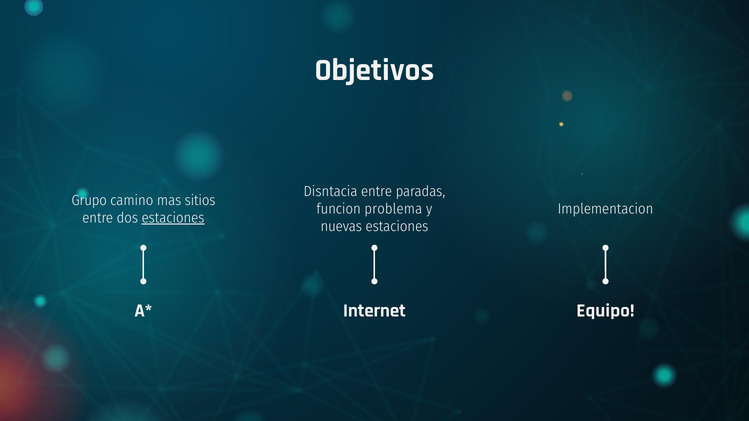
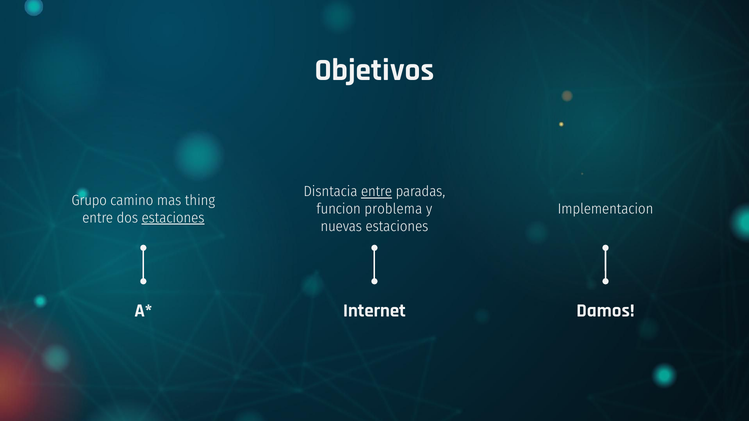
entre underline: none -> present (377, 192)
sitios: sitios -> thing (200, 200)
Equipo: Equipo -> Damos (605, 311)
